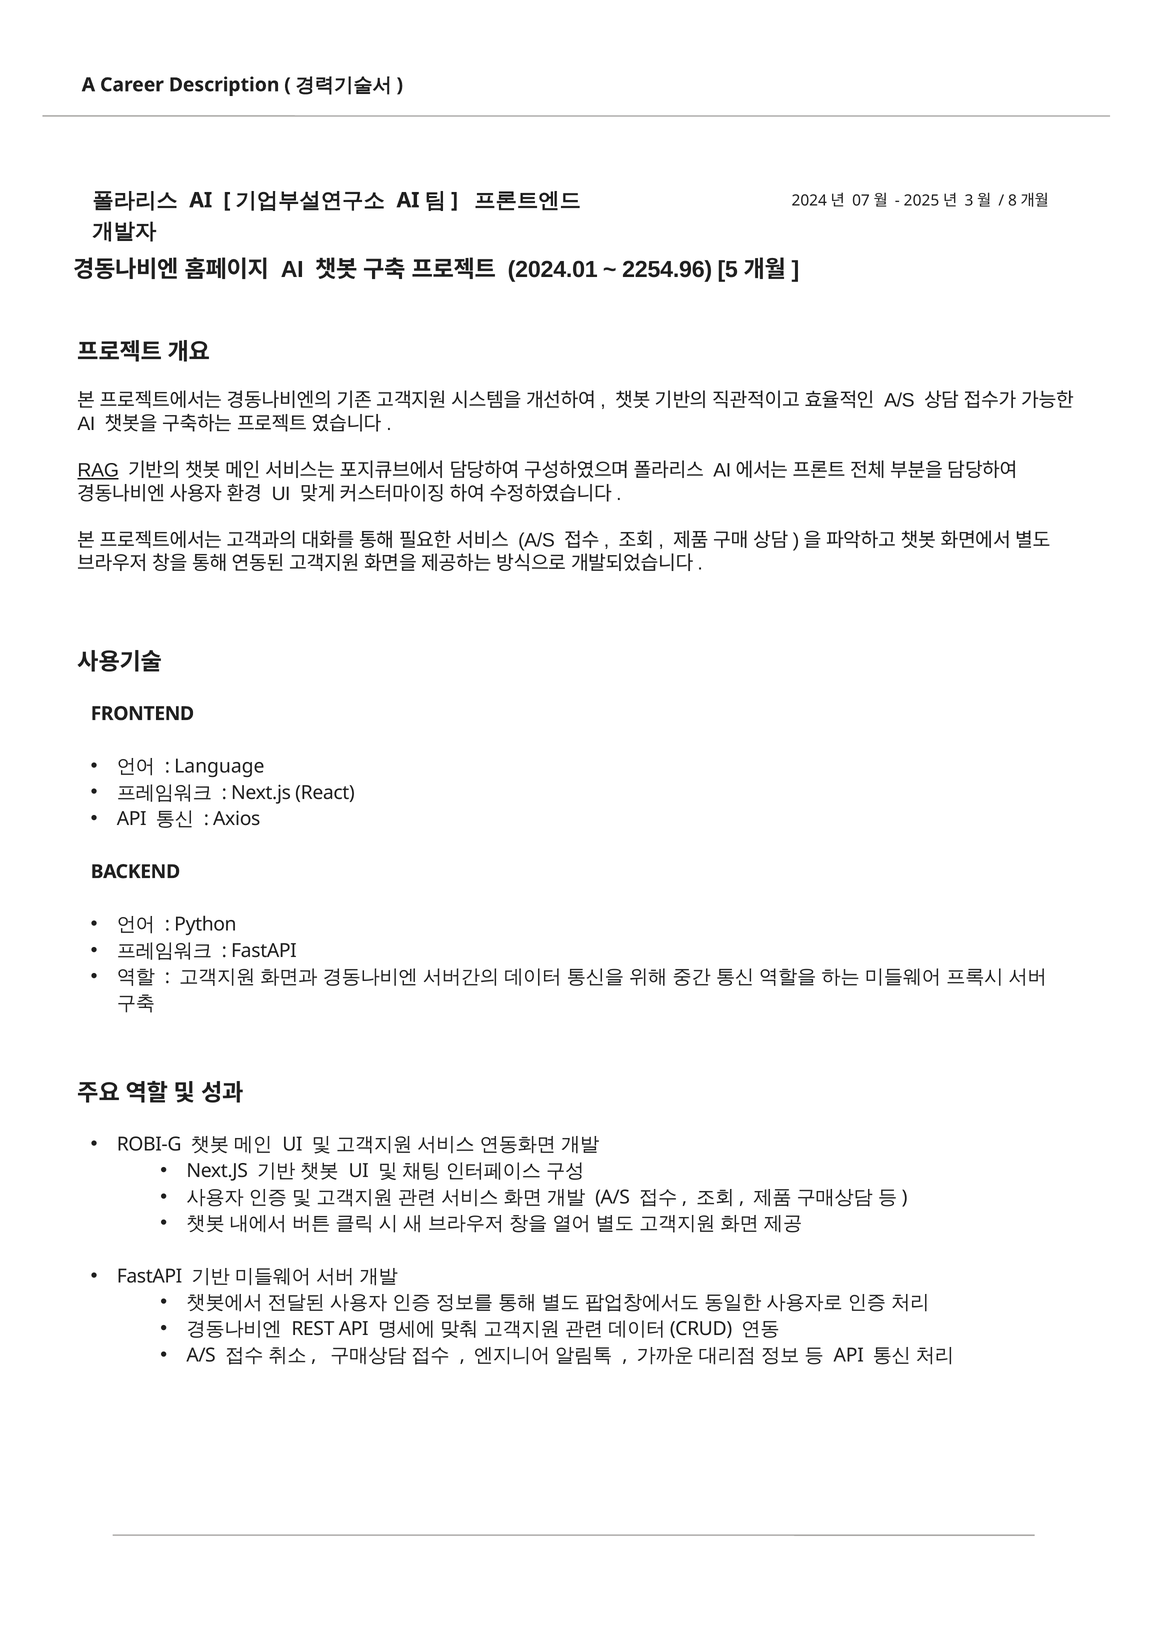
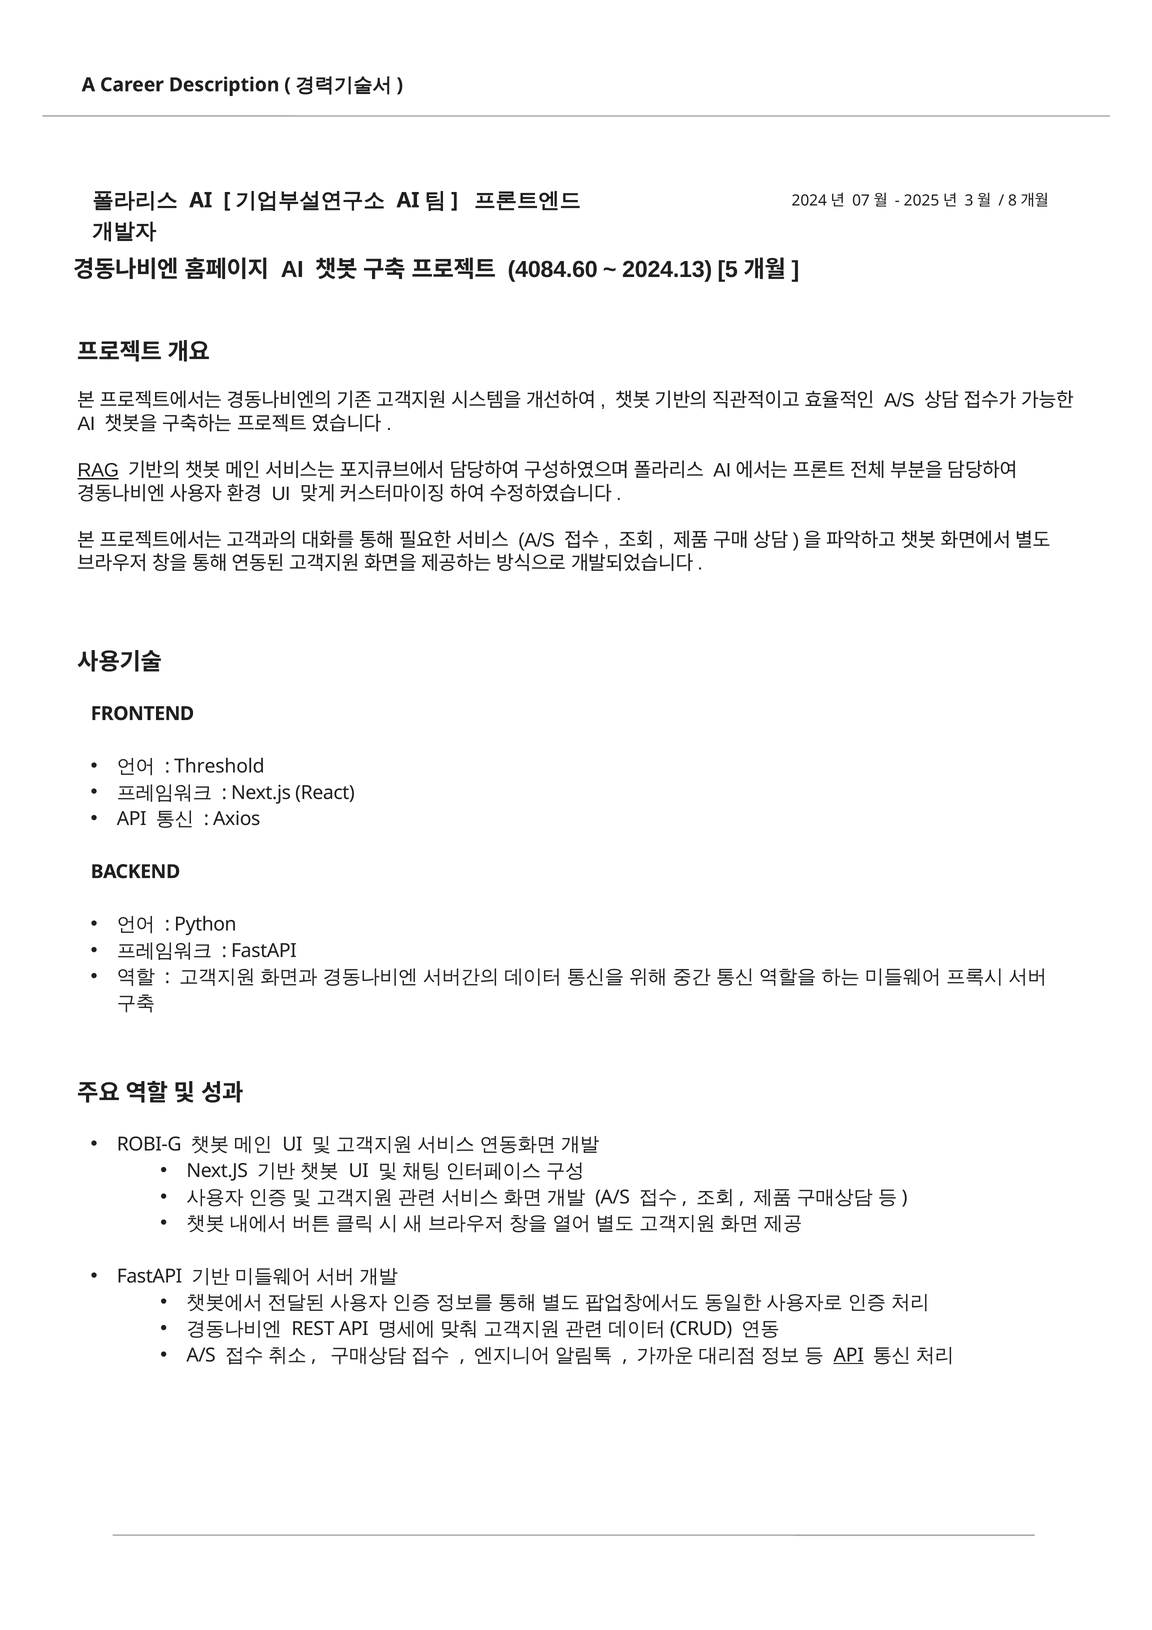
2024.01: 2024.01 -> 4084.60 (553, 270)
2254.96: 2254.96 -> 2024.13 (667, 270)
Language: Language -> Threshold (219, 766)
API underline: none -> present (849, 1355)
